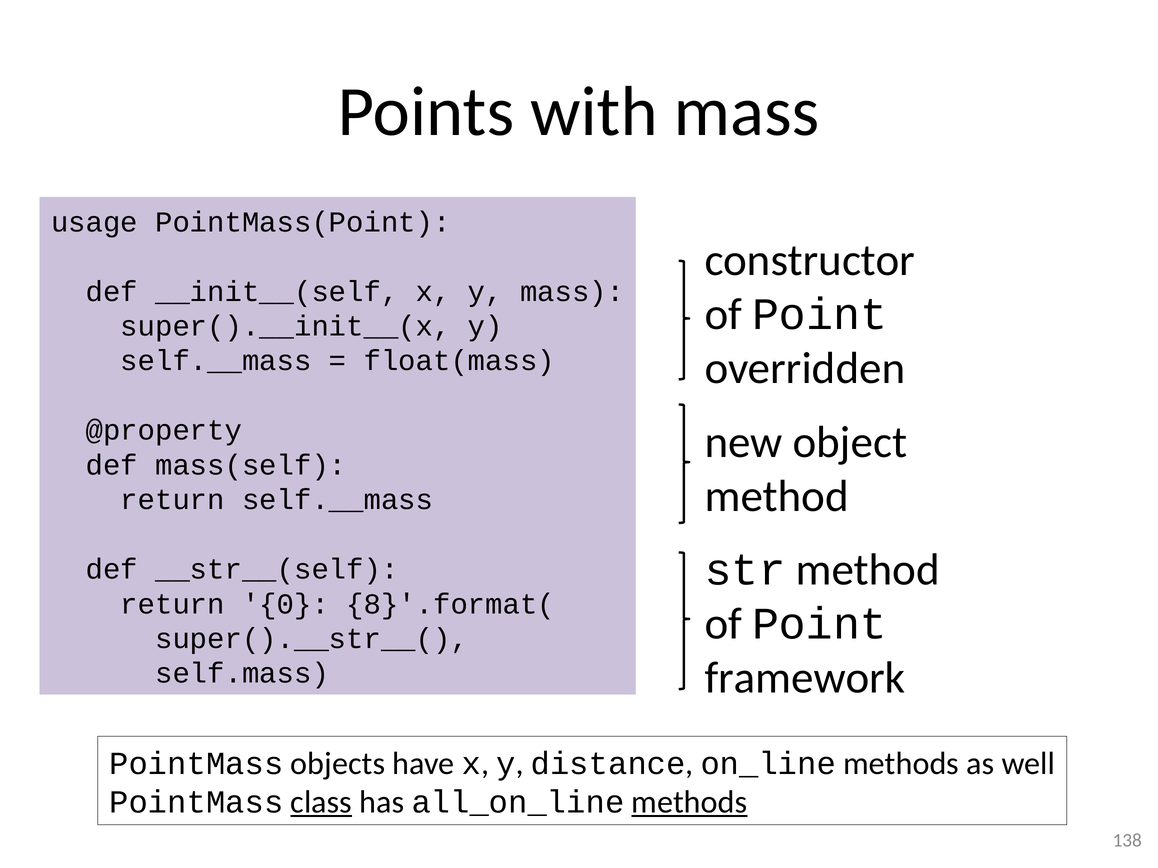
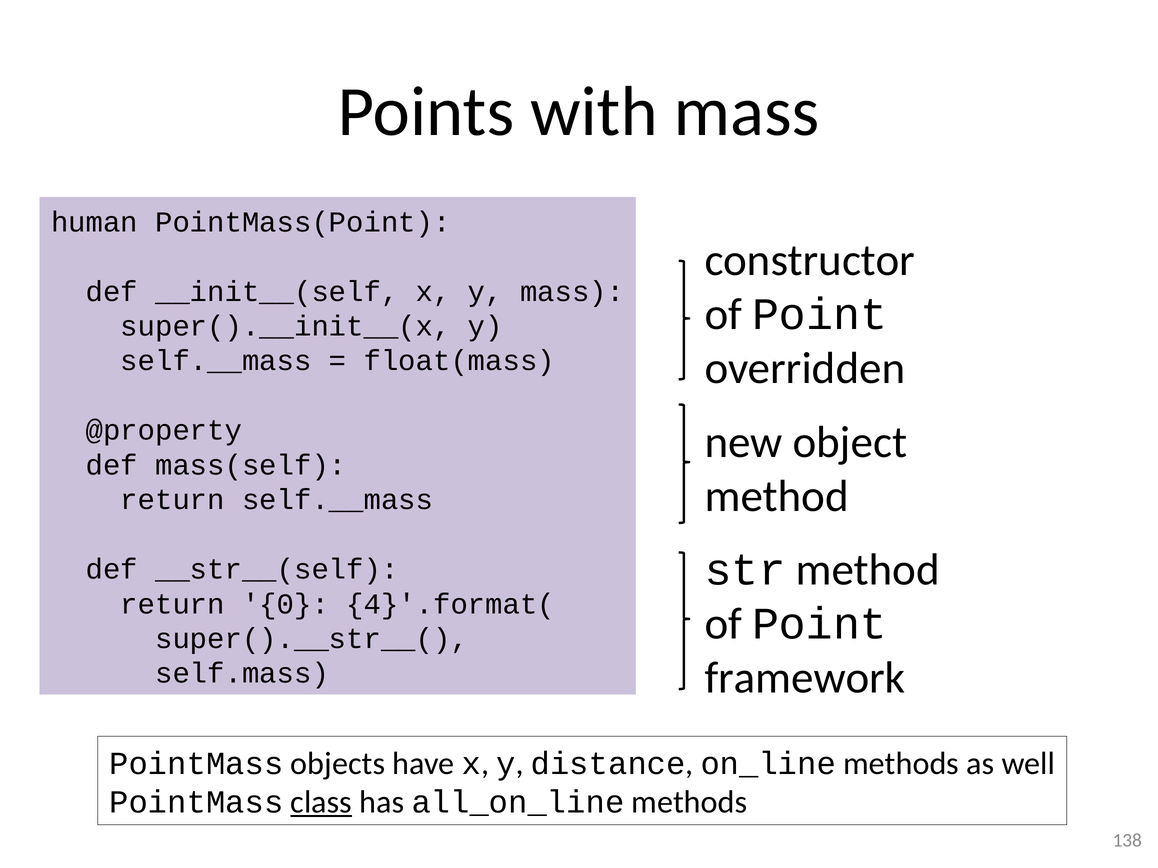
usage: usage -> human (94, 222)
8}'.format(: 8}'.format( -> 4}'.format( (451, 604)
methods underline: present -> none (689, 803)
